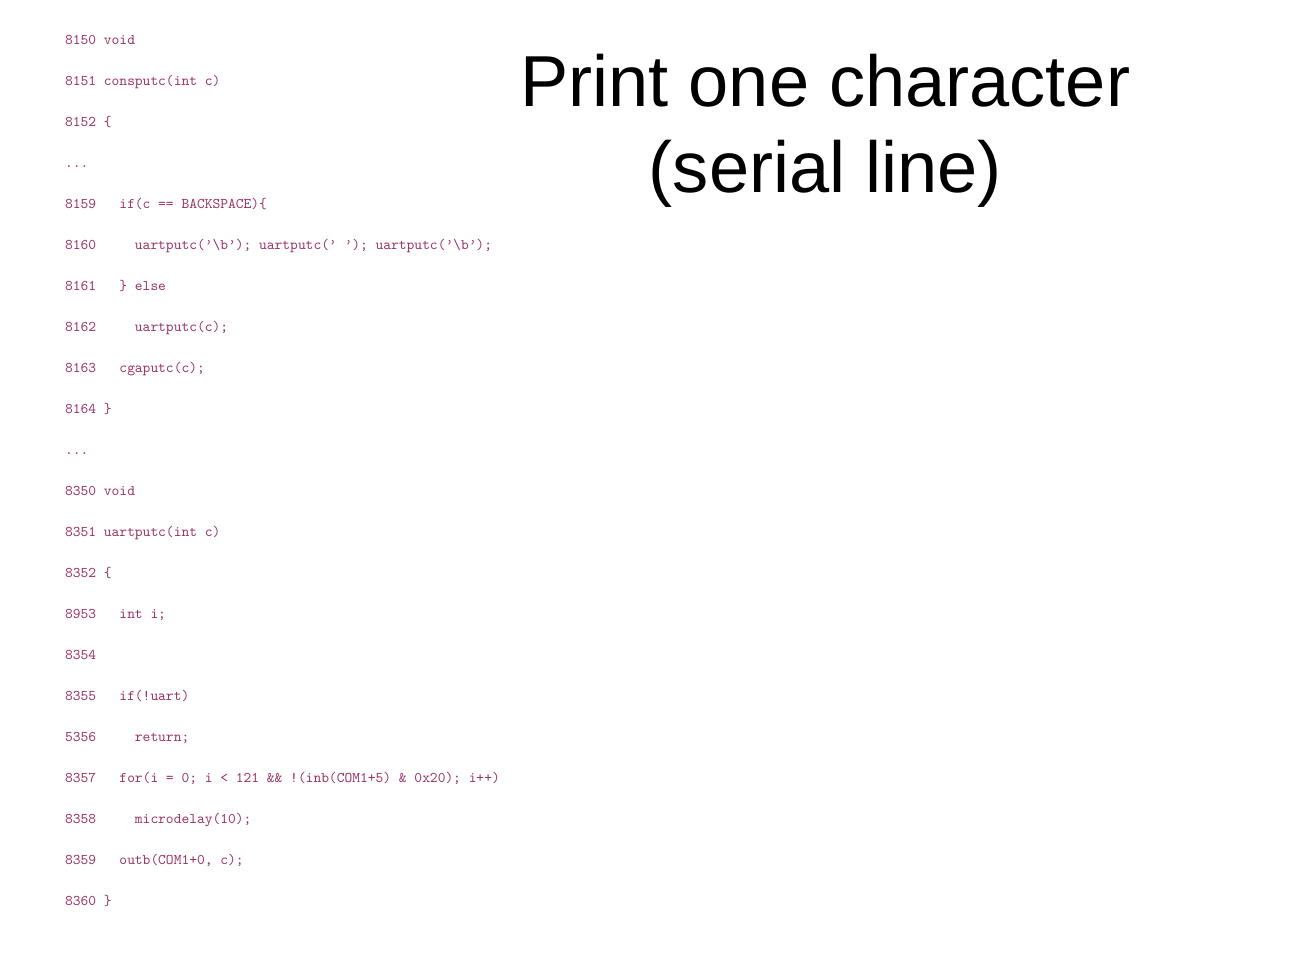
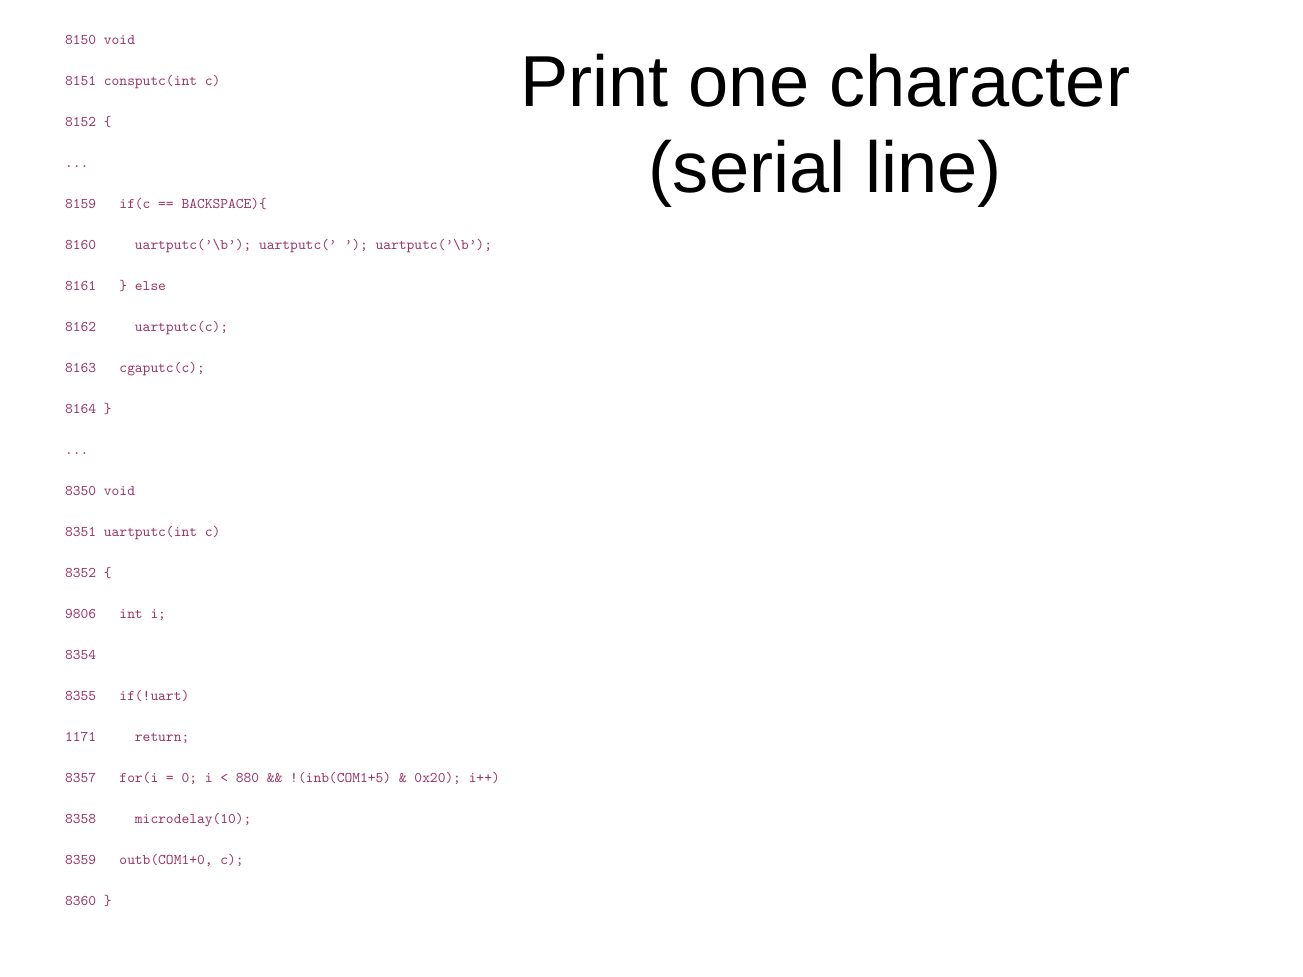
8953: 8953 -> 9806 (81, 613)
5356: 5356 -> 1171 (81, 736)
121: 121 -> 880 (248, 777)
